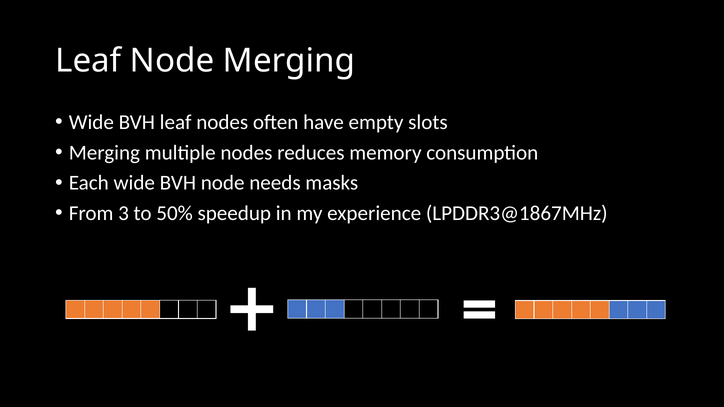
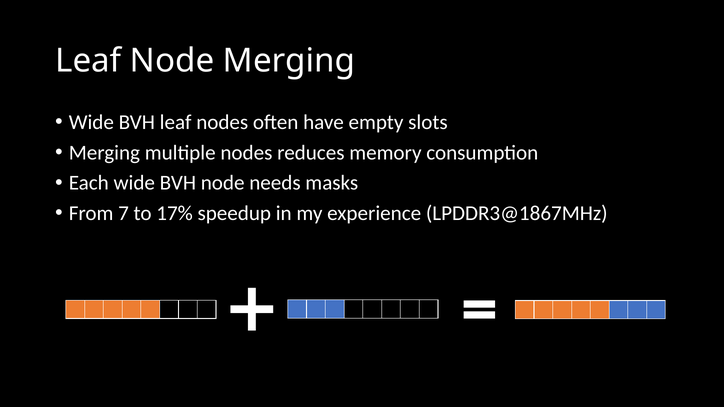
3: 3 -> 7 (124, 213)
50%: 50% -> 17% (175, 213)
